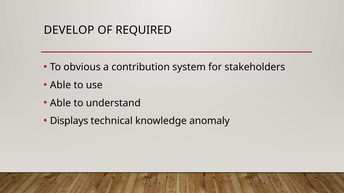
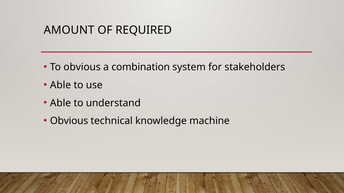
DEVELOP: DEVELOP -> AMOUNT (69, 30)
contribution: contribution -> combination (141, 67)
Displays: Displays -> Obvious (69, 121)
anomaly: anomaly -> machine (209, 121)
